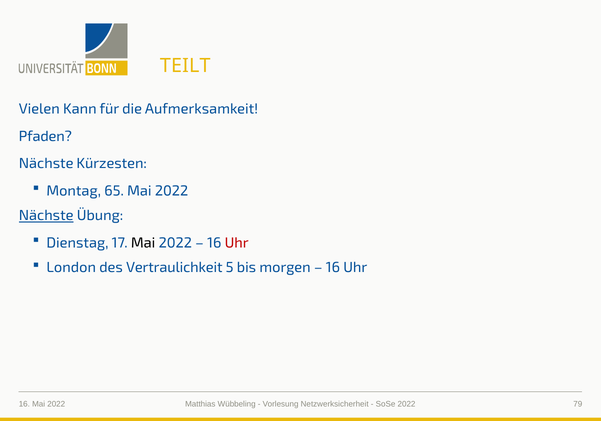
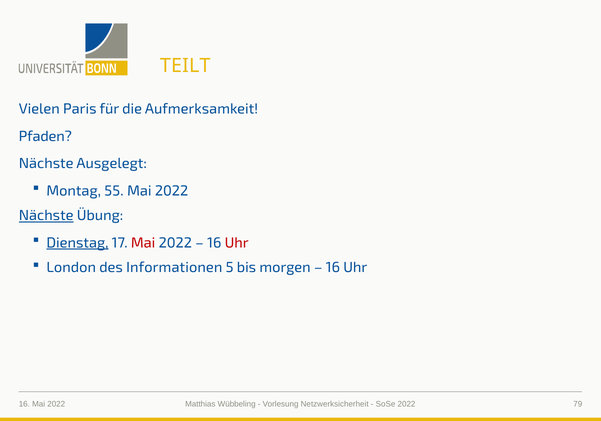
Kann: Kann -> Paris (80, 109)
Kürzesten: Kürzesten -> Ausgelegt (112, 164)
65: 65 -> 55 (114, 191)
Dienstag underline: none -> present (77, 243)
Mai colour: black -> red (143, 243)
Vertraulichkeit: Vertraulichkeit -> Informationen (174, 268)
